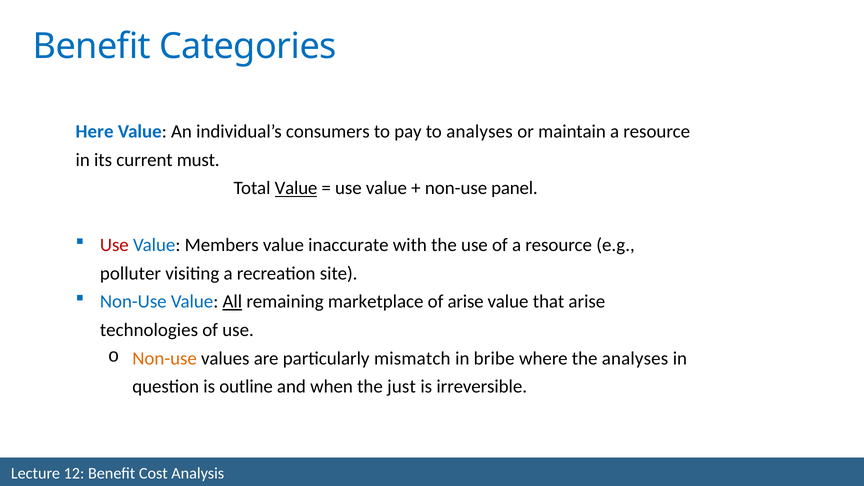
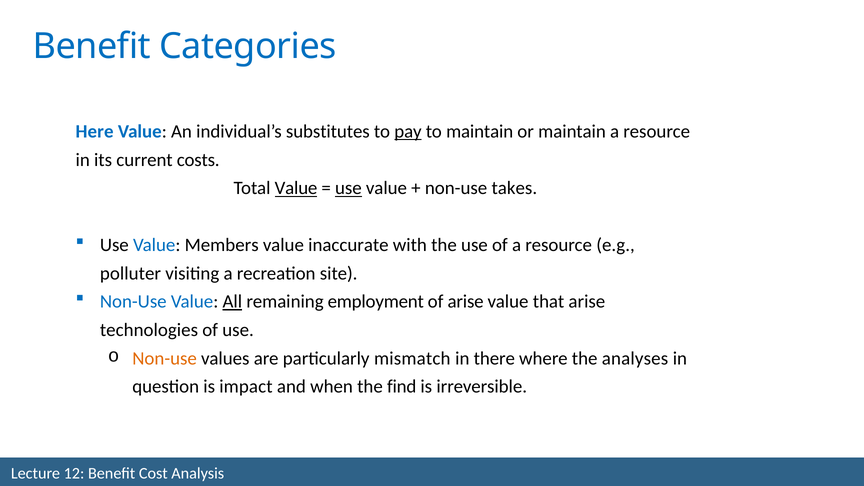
consumers: consumers -> substitutes (328, 132)
pay underline: none -> present (408, 132)
to analyses: analyses -> maintain (480, 132)
must: must -> costs (198, 160)
use underline: none -> present (348, 188)
panel: panel -> takes (514, 188)
Use colour: red -> black (114, 245)
marketplace: marketplace -> employment (376, 302)
bribe: bribe -> there (494, 358)
outline: outline -> impact (246, 387)
just: just -> find (402, 387)
